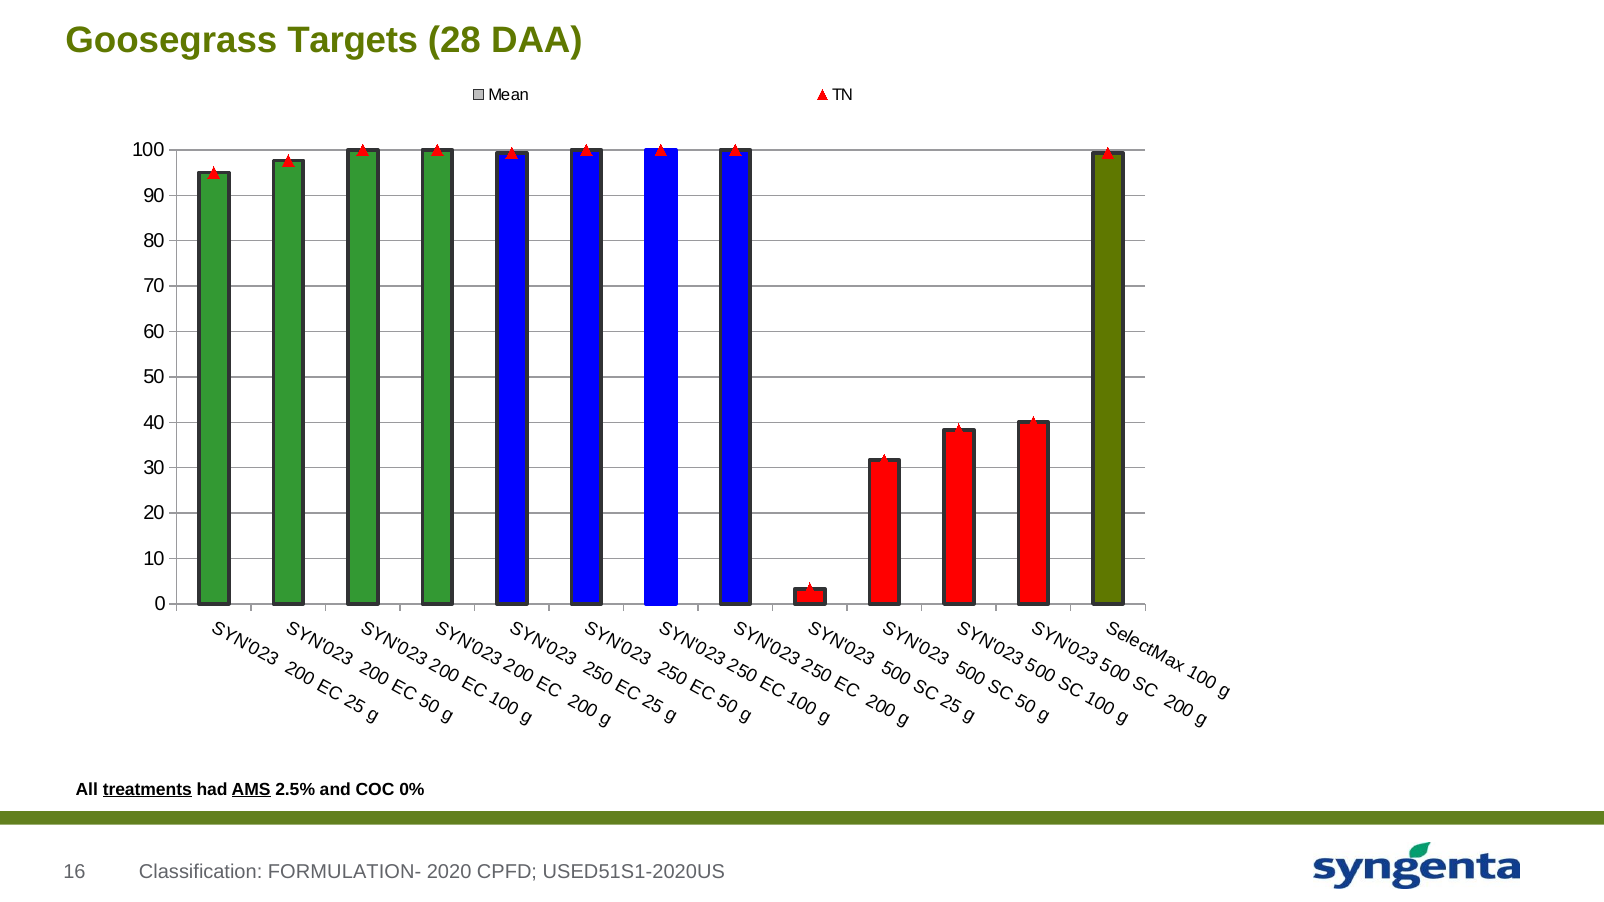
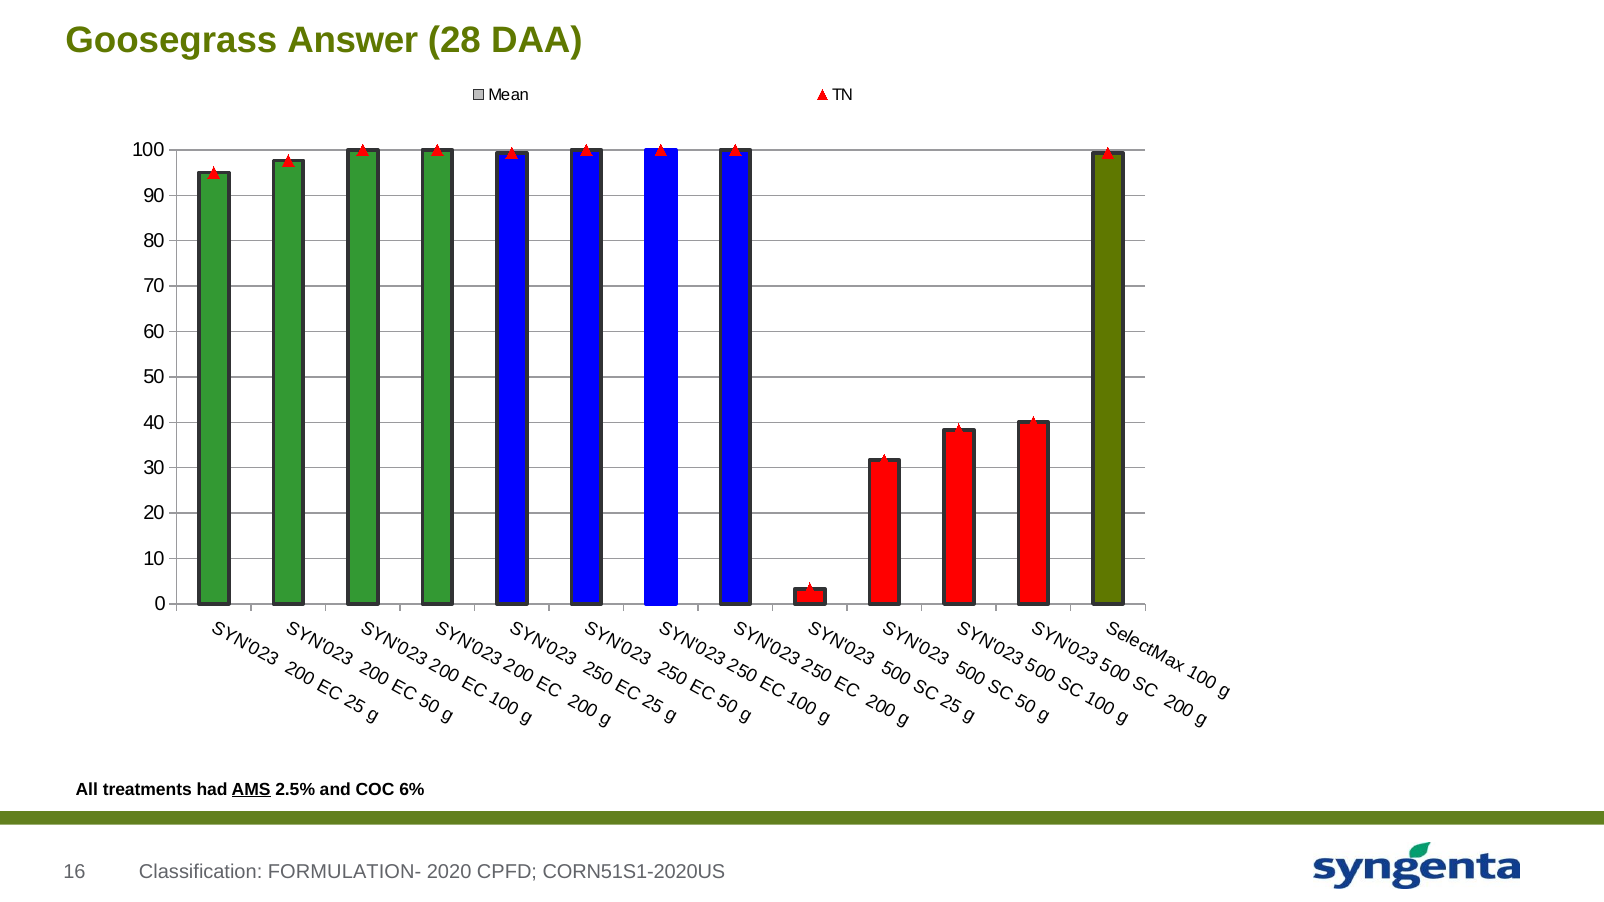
Targets: Targets -> Answer (353, 41)
treatments underline: present -> none (147, 789)
0%: 0% -> 6% (412, 789)
USED51S1-2020US: USED51S1-2020US -> CORN51S1-2020US (634, 872)
